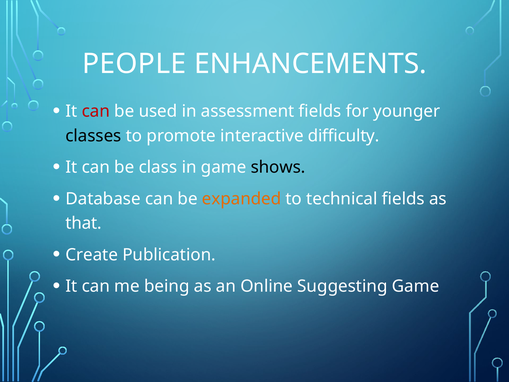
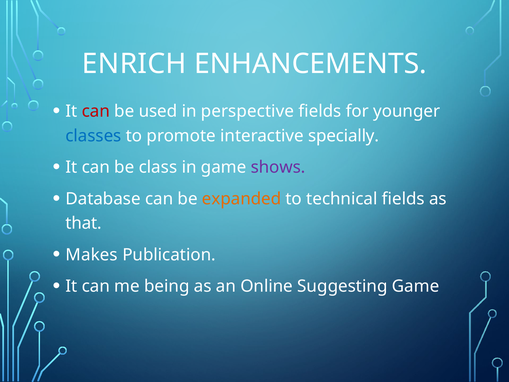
PEOPLE: PEOPLE -> ENRICH (134, 64)
assessment: assessment -> perspective (248, 111)
classes colour: black -> blue (93, 136)
difficulty: difficulty -> specially (344, 136)
shows colour: black -> purple (278, 167)
Create: Create -> Makes (92, 255)
